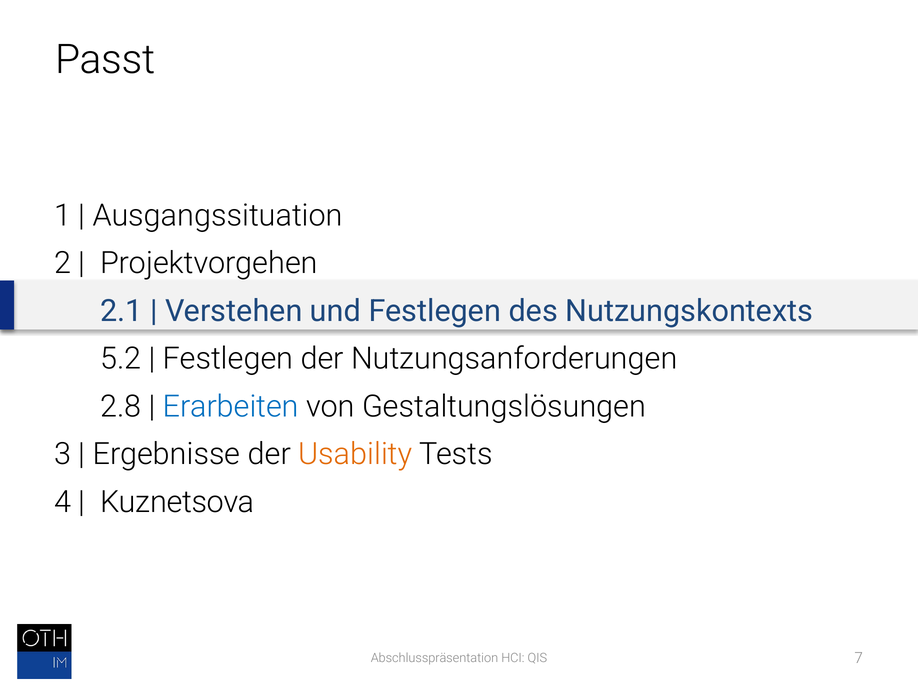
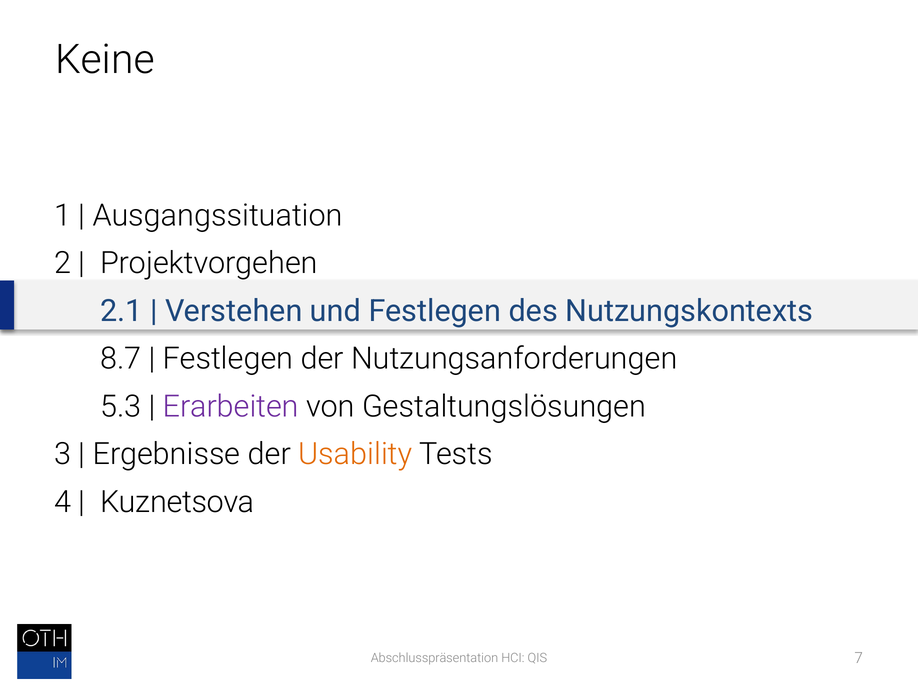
Passt: Passt -> Keine (105, 60)
5.2: 5.2 -> 8.7 (121, 359)
2.8: 2.8 -> 5.3 (121, 406)
Erarbeiten colour: blue -> purple (231, 406)
